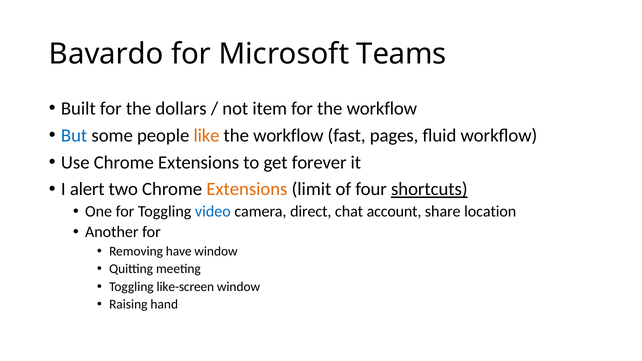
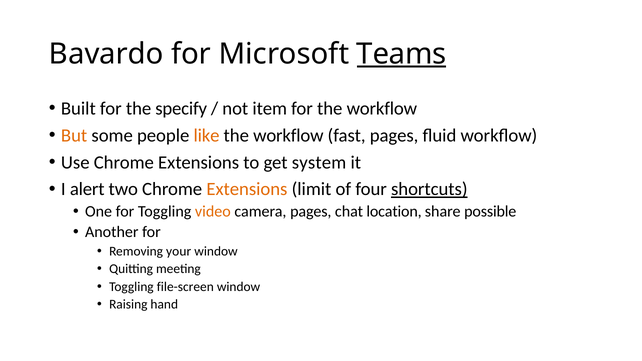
Teams underline: none -> present (401, 54)
dollars: dollars -> specify (181, 109)
But colour: blue -> orange (74, 135)
forever: forever -> system (319, 162)
video colour: blue -> orange (213, 211)
camera direct: direct -> pages (311, 211)
account: account -> location (394, 211)
location: location -> possible (490, 211)
have: have -> your (179, 251)
like-screen: like-screen -> file-screen (185, 287)
